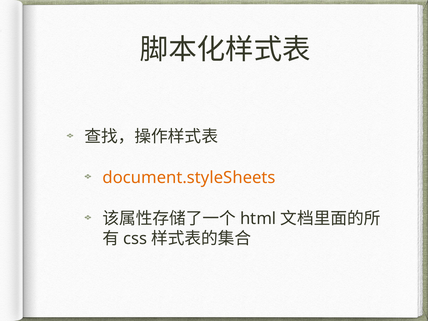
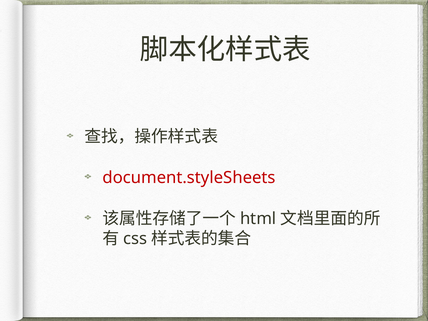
document.styleSheets colour: orange -> red (189, 178)
